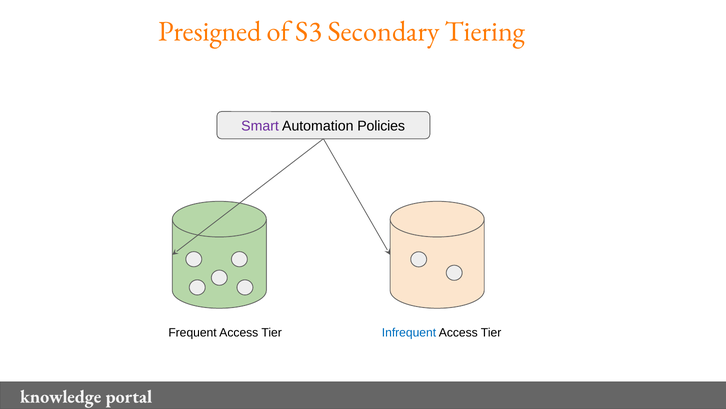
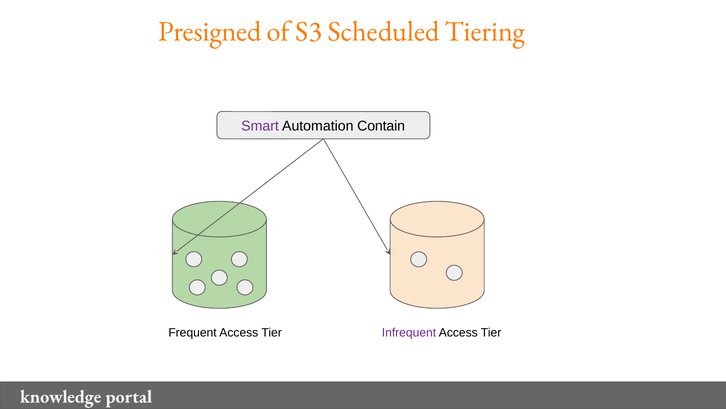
Secondary: Secondary -> Scheduled (384, 31)
Policies: Policies -> Contain (381, 126)
Infrequent colour: blue -> purple (409, 332)
